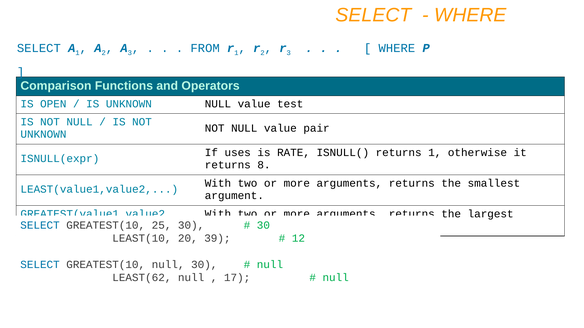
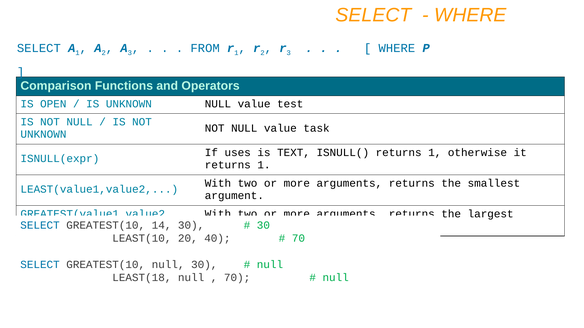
pair: pair -> task (317, 128)
RATE: RATE -> TEXT (294, 153)
8: 8 -> 1 (264, 165)
25: 25 -> 14 (162, 225)
39: 39 -> 40 (217, 239)
12: 12 -> 70 (298, 239)
LEAST(62: LEAST(62 -> LEAST(18 (142, 278)
17: 17 -> 70 (237, 278)
